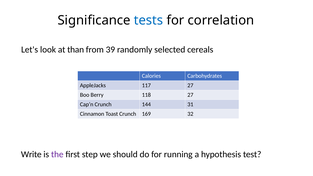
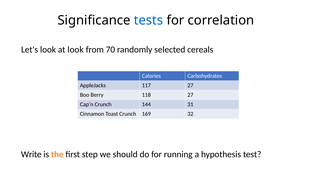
at than: than -> look (76, 50)
39: 39 -> 70 (110, 50)
the colour: purple -> orange (57, 154)
